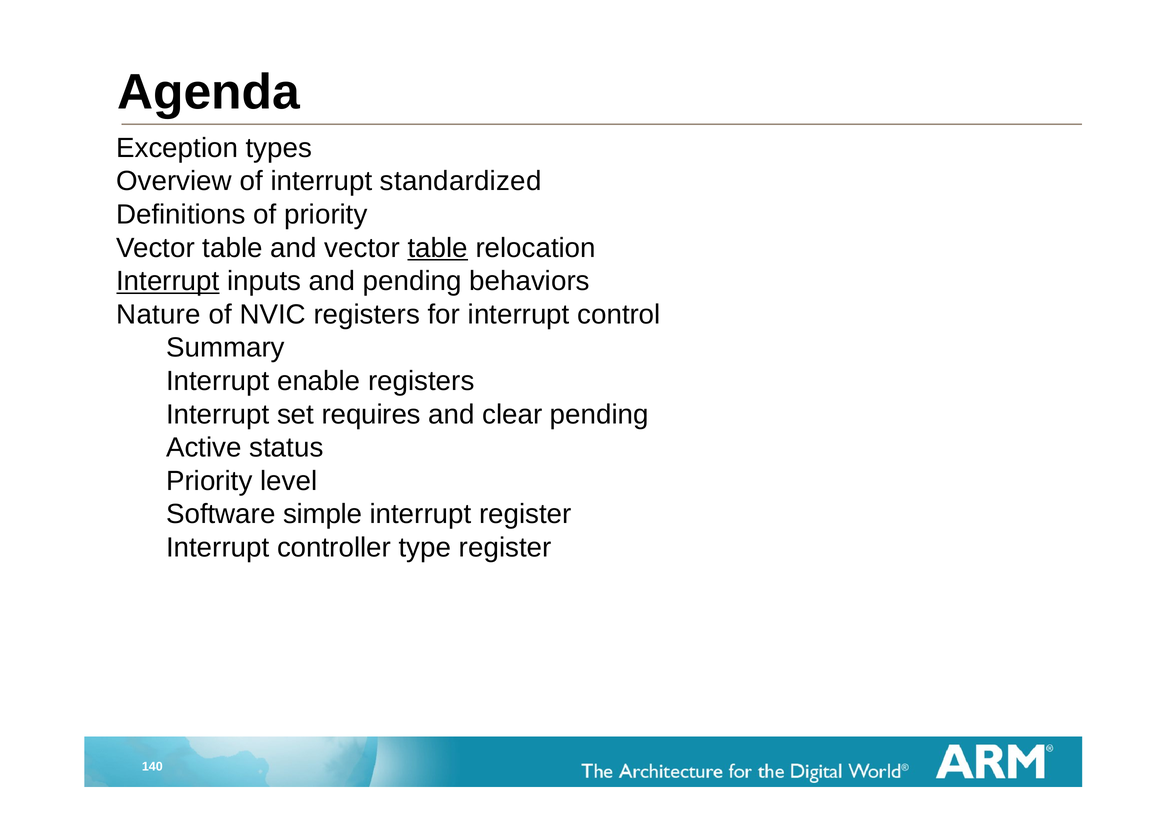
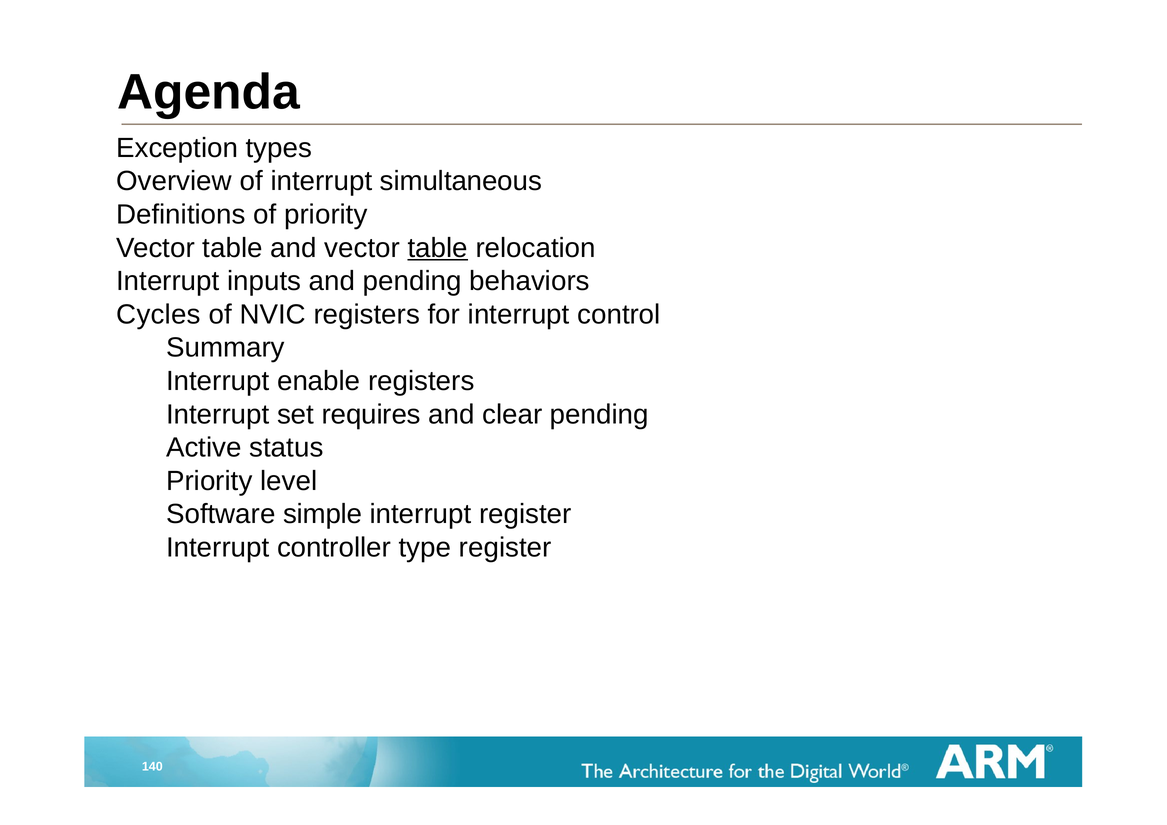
standardized: standardized -> simultaneous (461, 181)
Interrupt underline: present -> none (168, 281)
Nature: Nature -> Cycles (158, 314)
